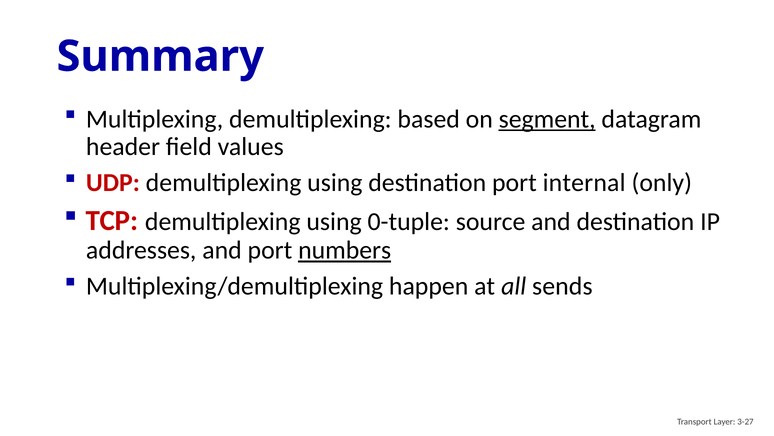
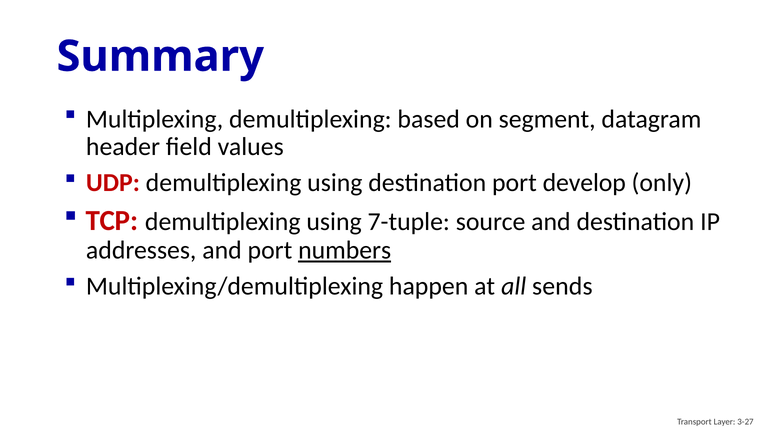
segment underline: present -> none (547, 119)
internal: internal -> develop (584, 183)
0-tuple: 0-tuple -> 7-tuple (409, 221)
